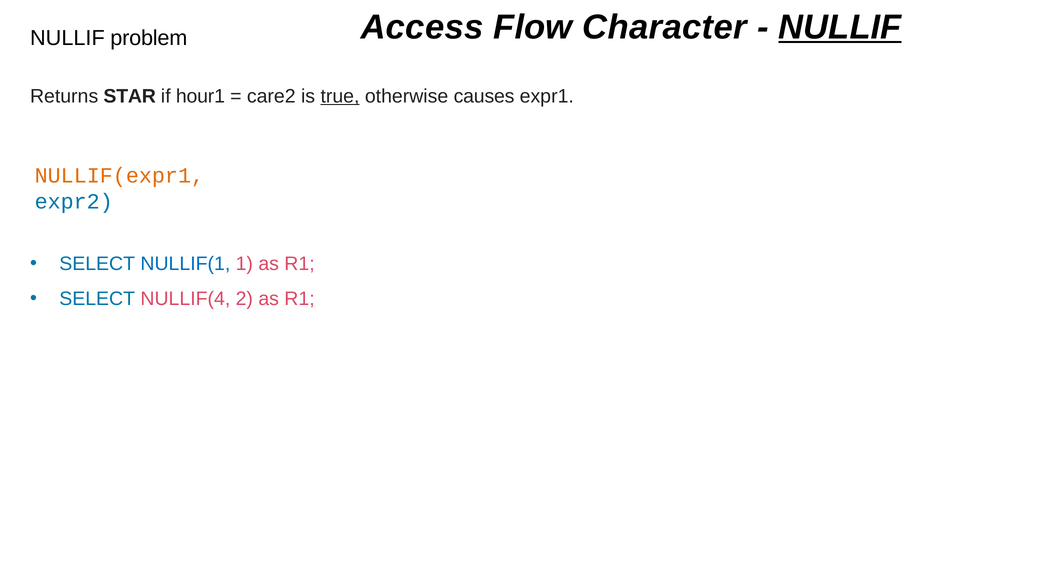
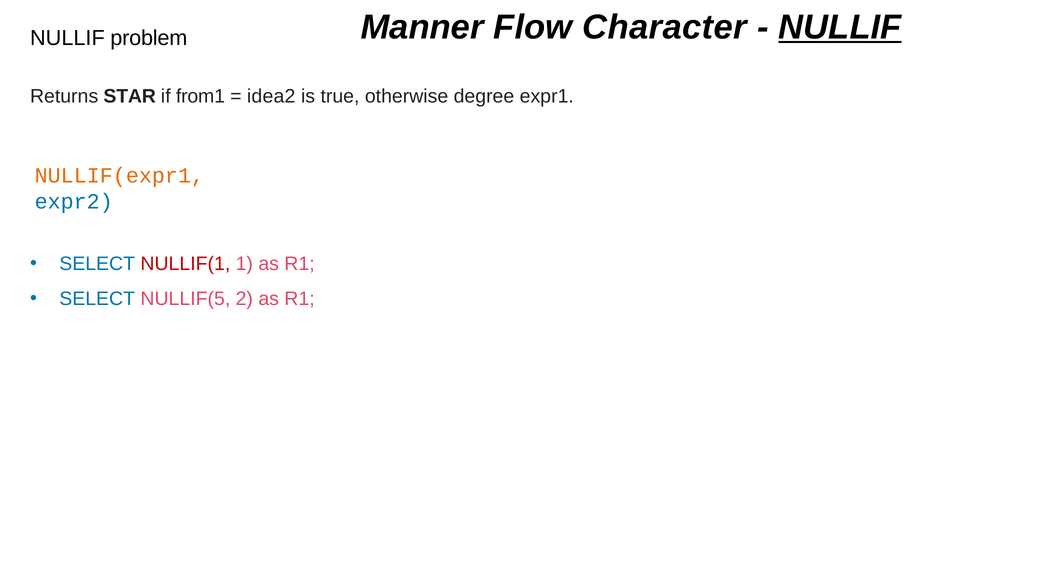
Access: Access -> Manner (422, 27)
hour1: hour1 -> from1 (200, 96)
care2: care2 -> idea2 (271, 96)
true underline: present -> none (340, 96)
causes: causes -> degree (484, 96)
NULLIF(1 colour: blue -> red (185, 264)
NULLIF(4: NULLIF(4 -> NULLIF(5 (185, 299)
